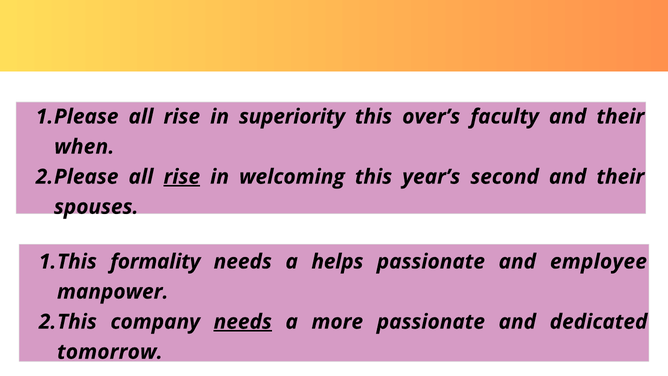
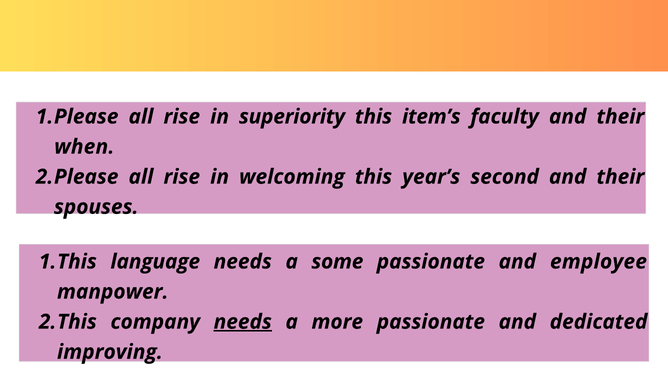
over’s: over’s -> item’s (431, 117)
rise underline: present -> none (182, 177)
formality: formality -> language (155, 261)
helps: helps -> some (337, 261)
tomorrow: tomorrow -> improving (110, 352)
